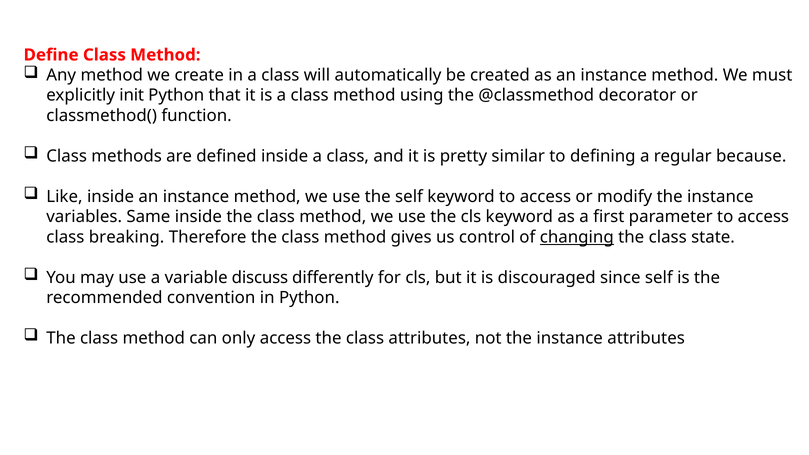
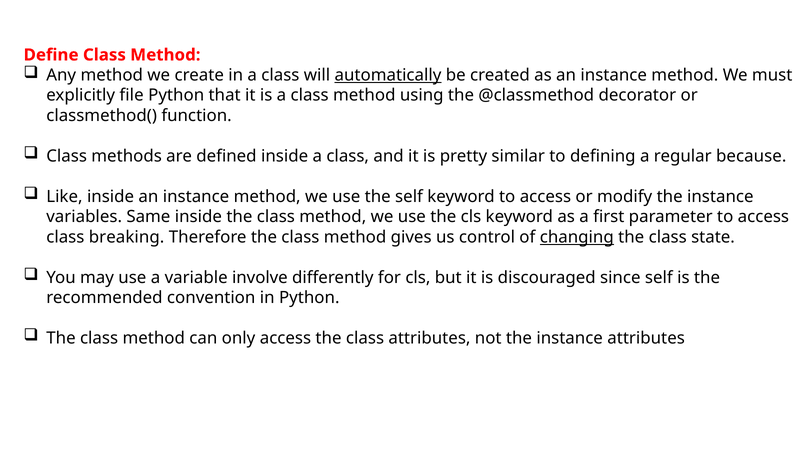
automatically underline: none -> present (388, 75)
init: init -> file (132, 95)
discuss: discuss -> involve (260, 278)
